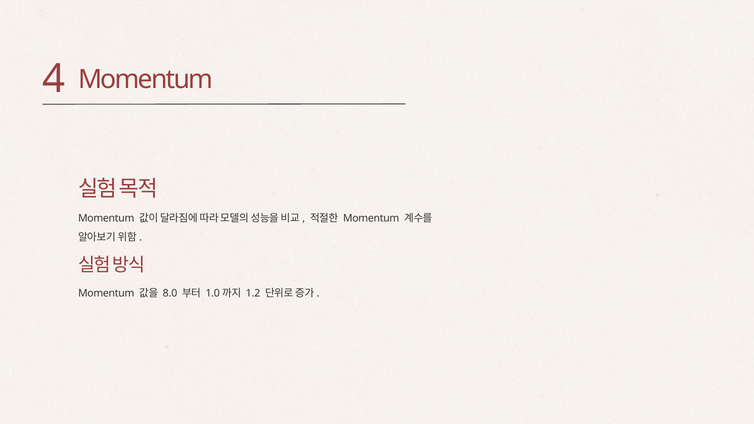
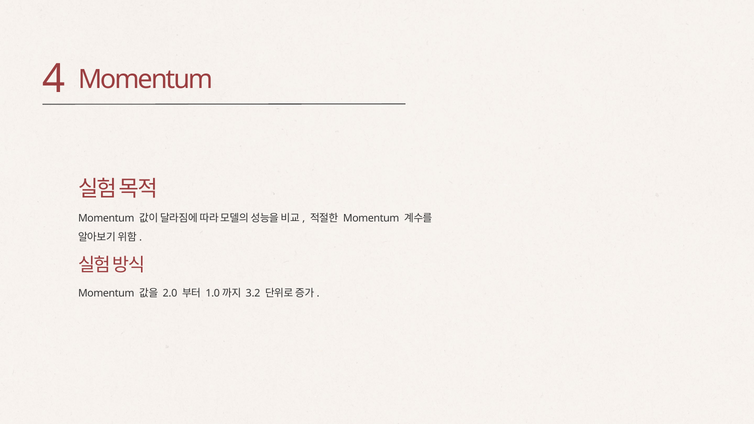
8.0: 8.0 -> 2.0 (170, 293)
1.2: 1.2 -> 3.2 (253, 293)
